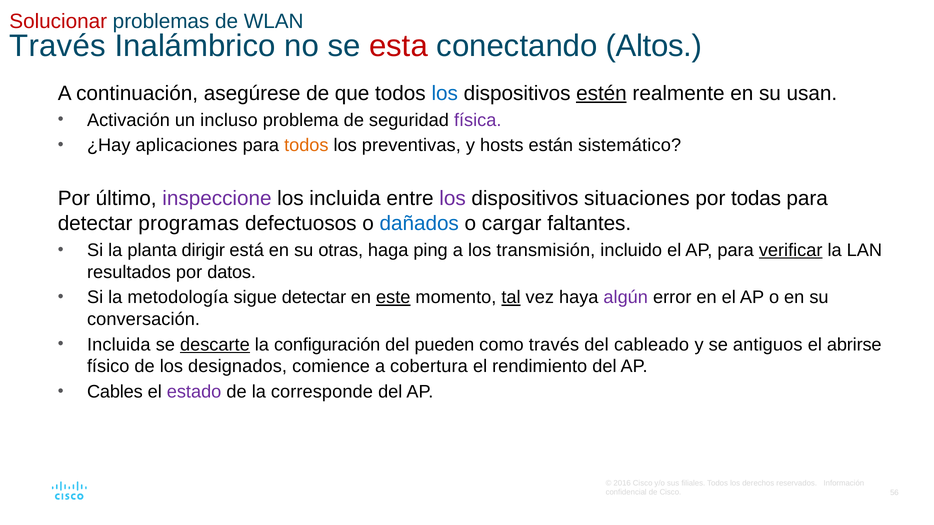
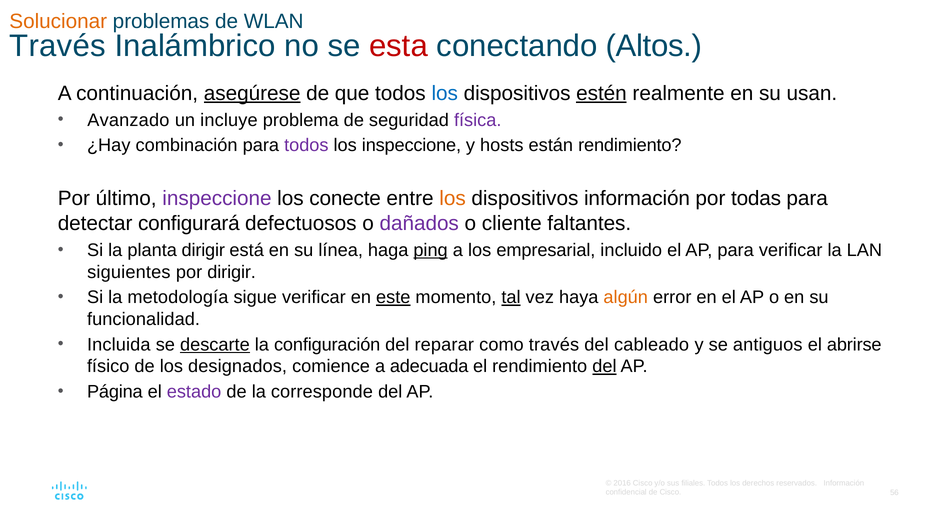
Solucionar colour: red -> orange (58, 22)
asegúrese underline: none -> present (252, 93)
Activación: Activación -> Avanzado (128, 120)
incluso: incluso -> incluye (229, 120)
aplicaciones: aplicaciones -> combinación (187, 146)
todos colour: orange -> purple (306, 146)
los preventivas: preventivas -> inspeccione (411, 146)
están sistemático: sistemático -> rendimiento (630, 146)
los incluida: incluida -> conecte (345, 199)
los colour: purple -> orange (453, 199)
dispositivos situaciones: situaciones -> información (637, 199)
programas: programas -> configurará (189, 224)
dañados colour: blue -> purple (419, 224)
cargar: cargar -> cliente (512, 224)
otras: otras -> línea (341, 250)
ping underline: none -> present (431, 250)
transmisión: transmisión -> empresarial (546, 250)
verificar underline: present -> none (791, 250)
resultados: resultados -> siguientes (129, 272)
por datos: datos -> dirigir (232, 272)
sigue detectar: detectar -> verificar (314, 298)
algún colour: purple -> orange (626, 298)
conversación: conversación -> funcionalidad (144, 319)
pueden: pueden -> reparar (444, 345)
cobertura: cobertura -> adecuada (429, 367)
del underline: none -> present (604, 367)
Cables: Cables -> Página (115, 392)
